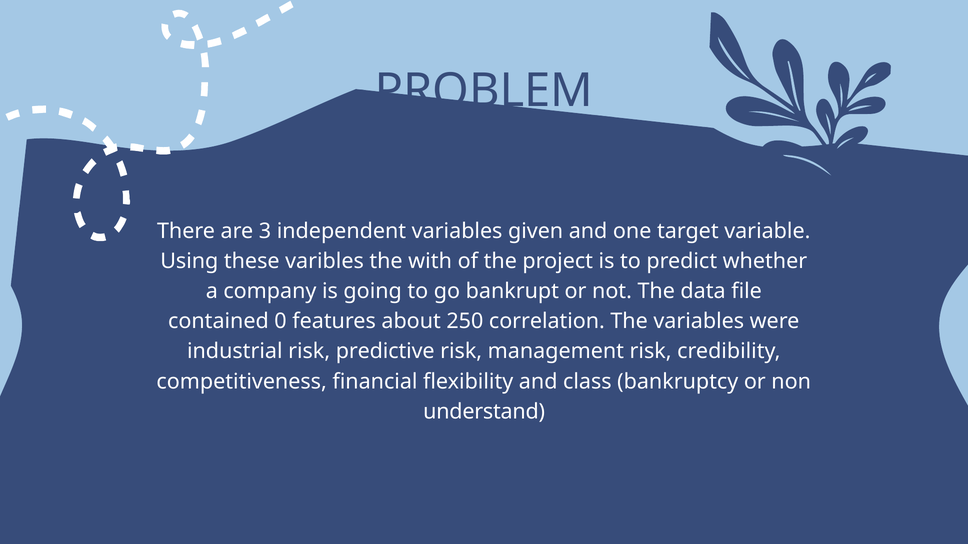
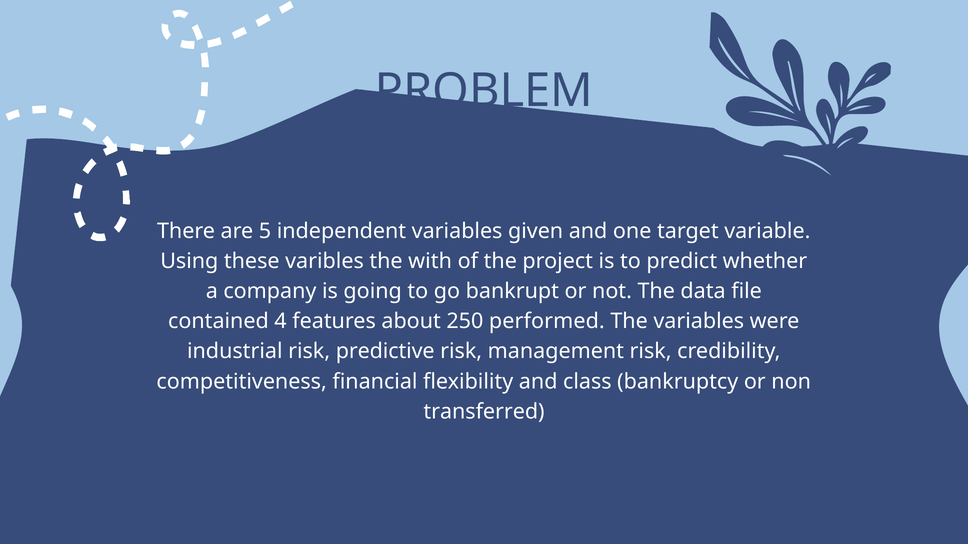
3: 3 -> 5 (265, 231)
0: 0 -> 4 (281, 322)
correlation: correlation -> performed (547, 322)
understand: understand -> transferred (484, 412)
